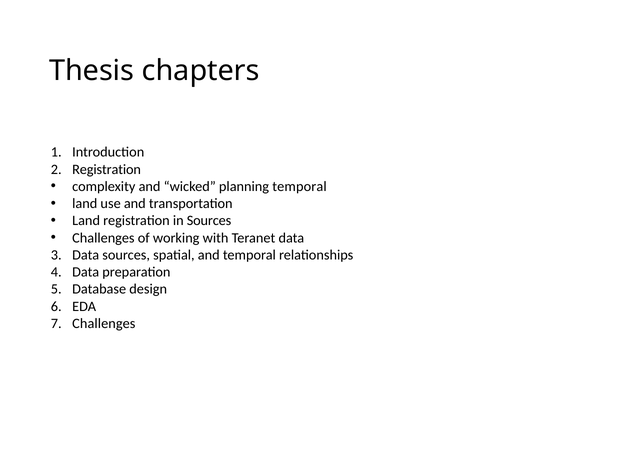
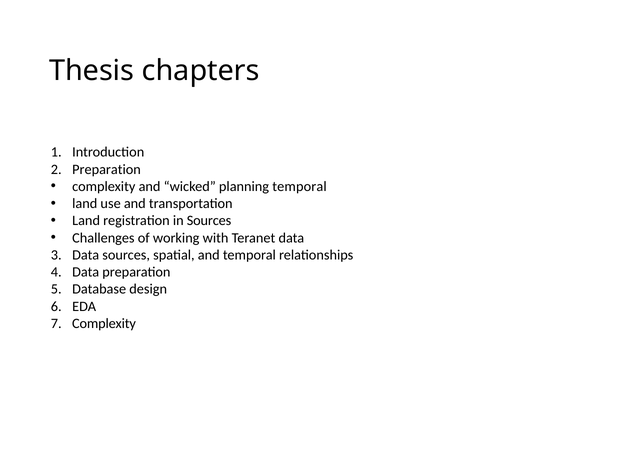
Registration: Registration -> Preparation (107, 170)
Challenges: Challenges -> Complexity (104, 324)
